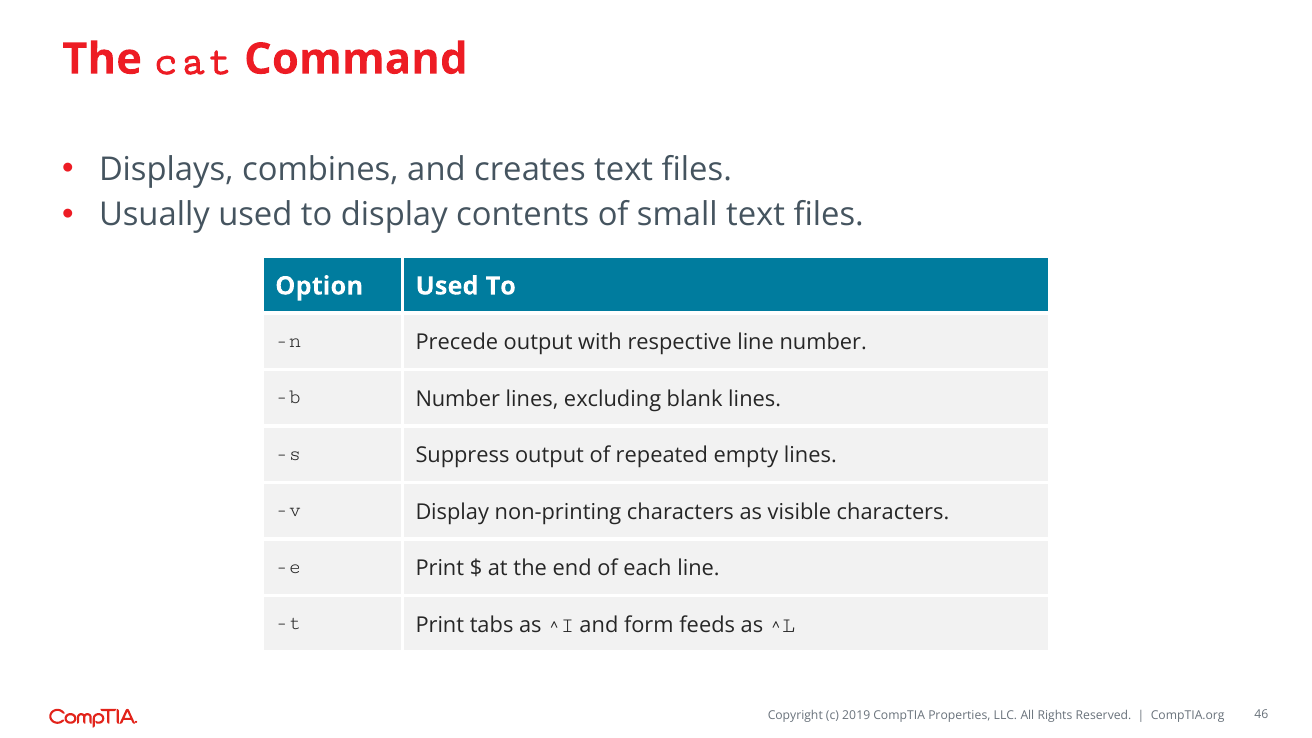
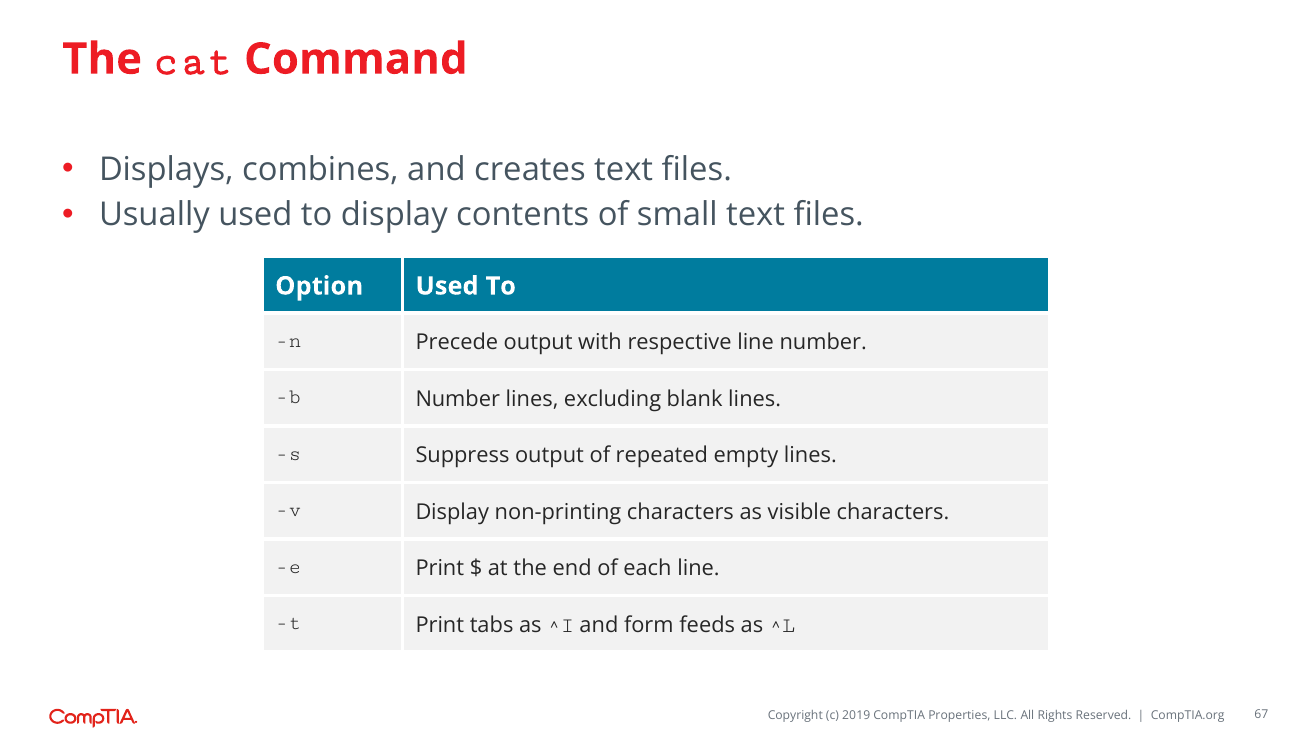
46: 46 -> 67 (1261, 715)
